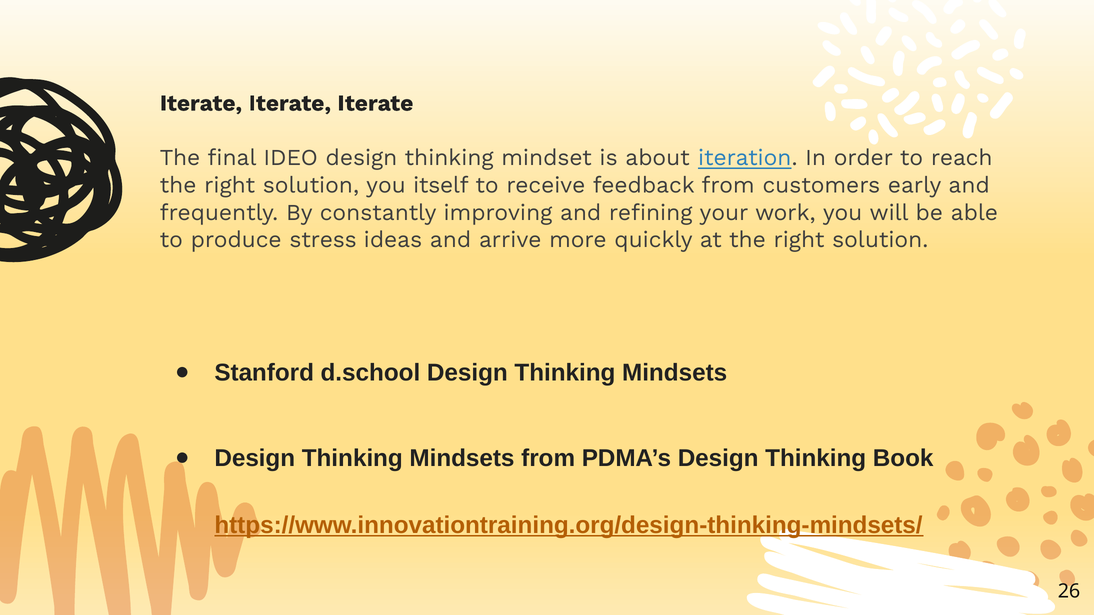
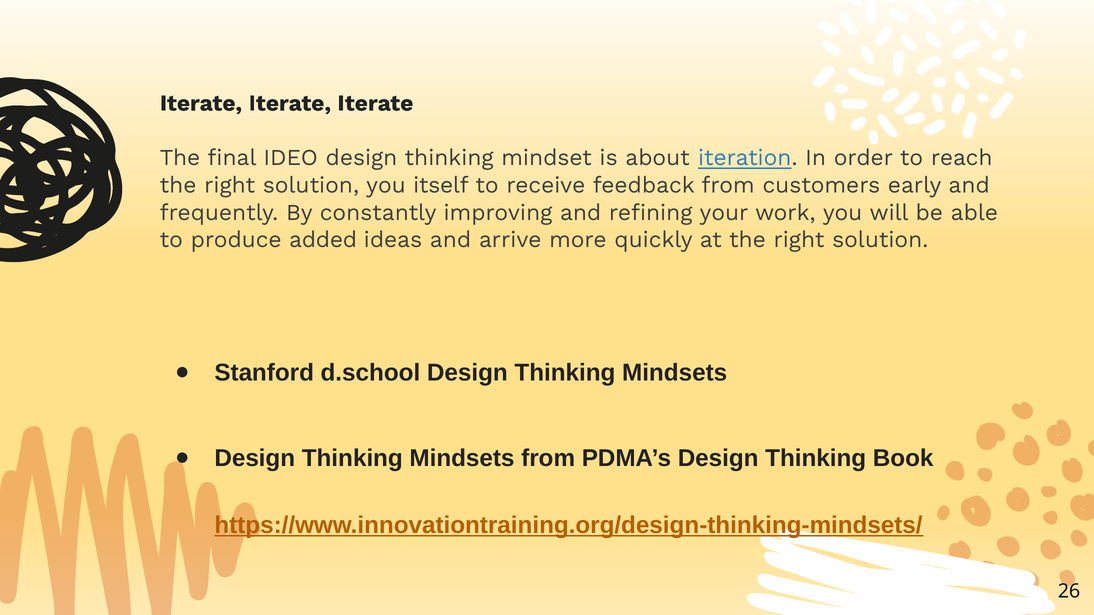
stress: stress -> added (323, 240)
